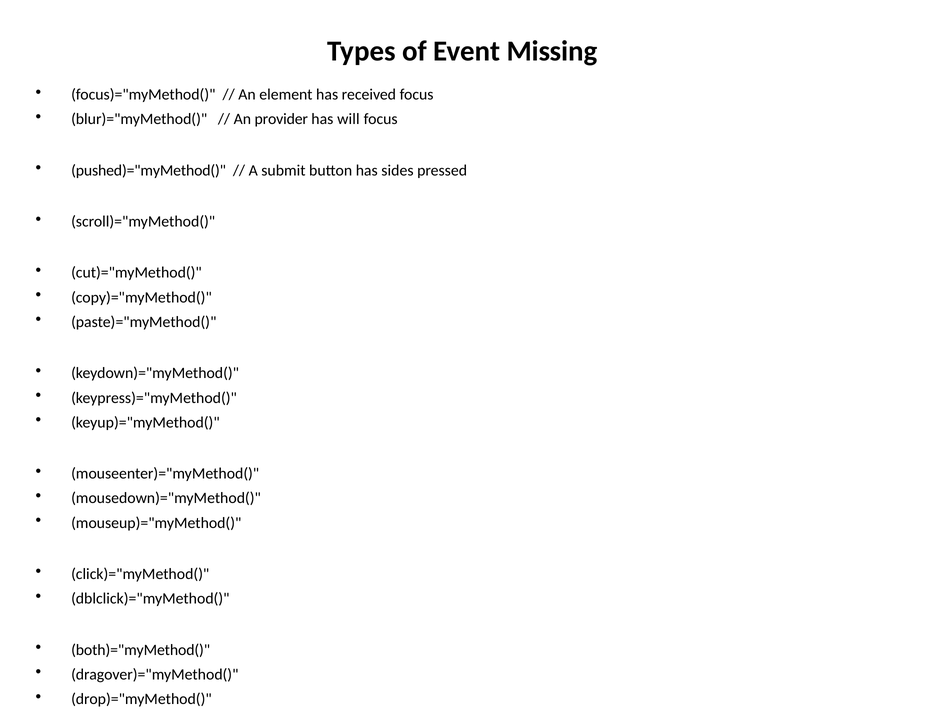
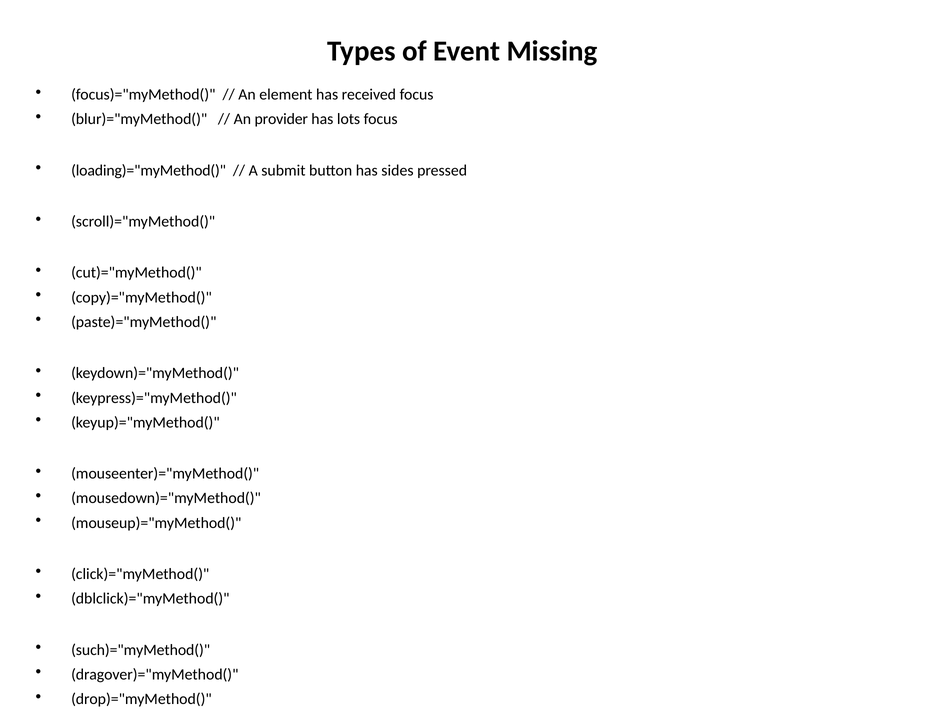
will: will -> lots (349, 119)
pushed)="myMethod(: pushed)="myMethod( -> loading)="myMethod( (149, 170)
both)="myMethod(: both)="myMethod( -> such)="myMethod( (141, 650)
